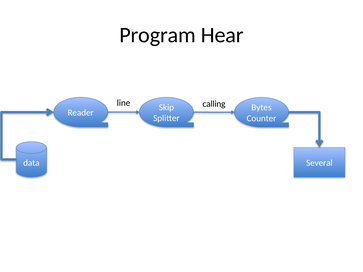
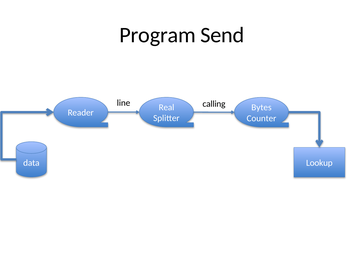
Hear: Hear -> Send (222, 35)
Skip: Skip -> Real (166, 107)
Several: Several -> Lookup (319, 163)
